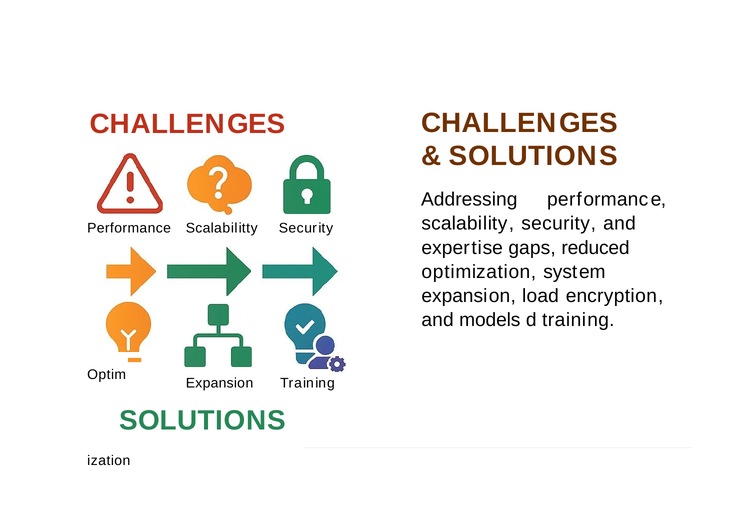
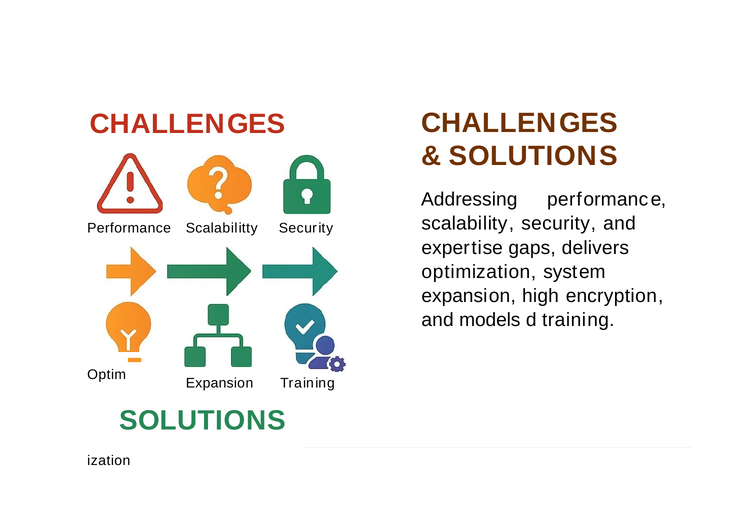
reduced: reduced -> delivers (595, 248)
load: load -> high (540, 296)
